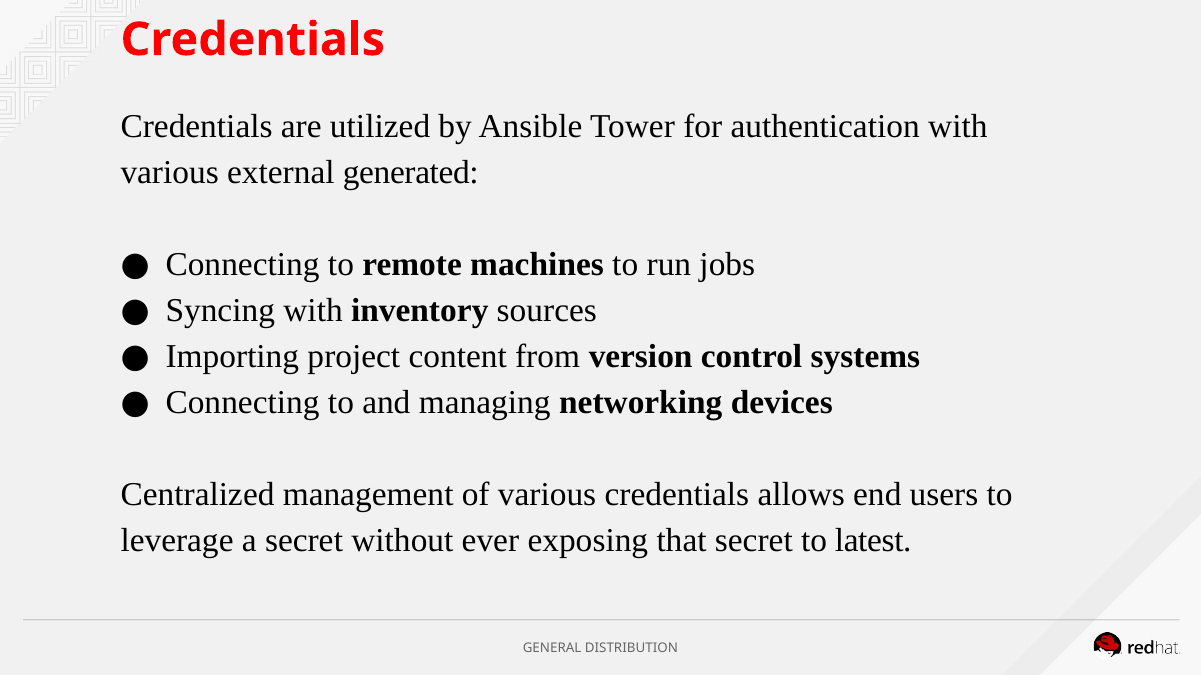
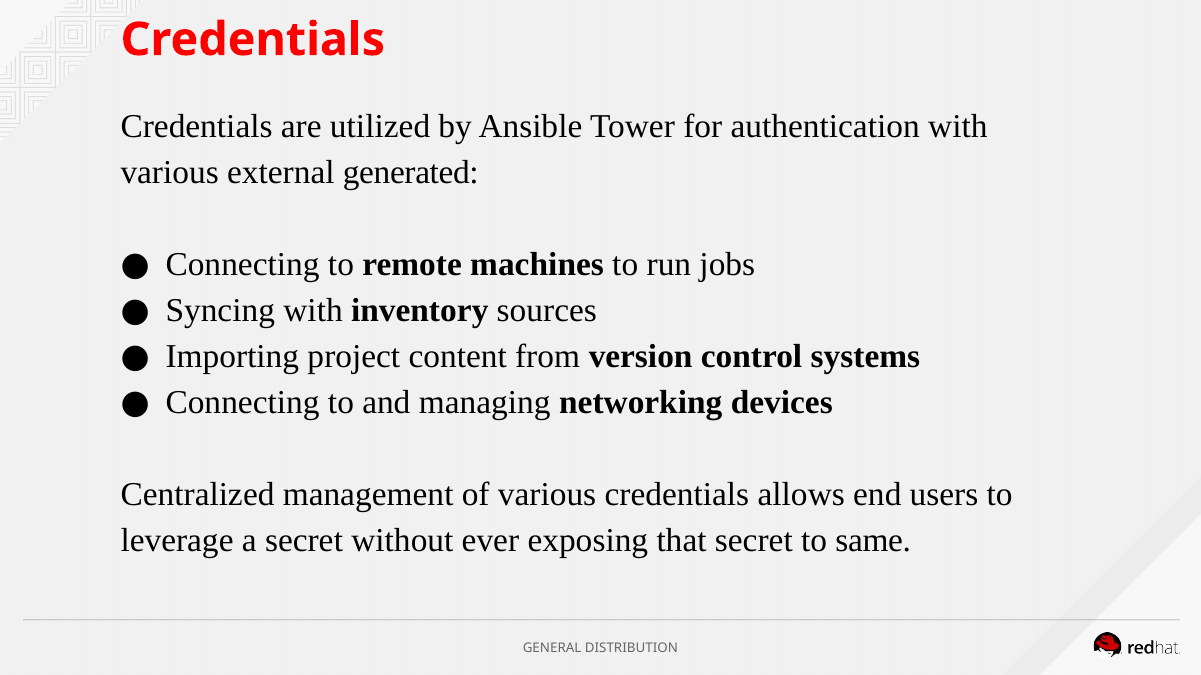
latest: latest -> same (873, 541)
